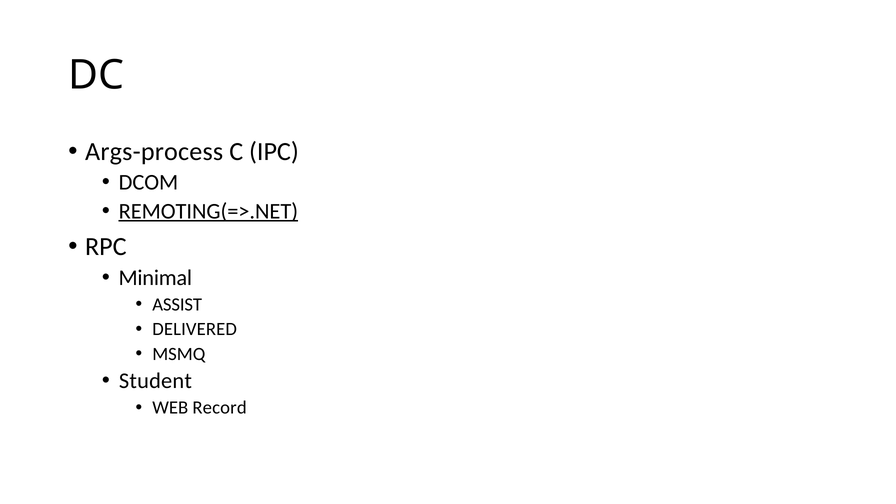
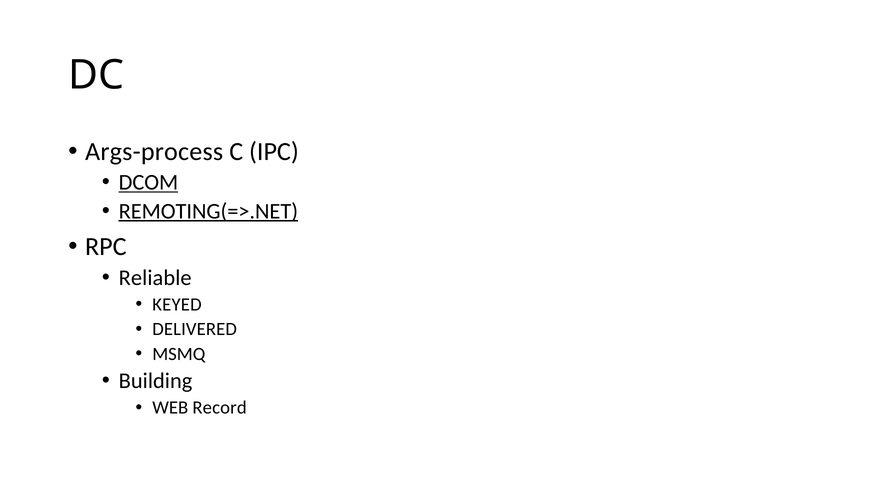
DCOM underline: none -> present (148, 182)
Minimal: Minimal -> Reliable (155, 278)
ASSIST: ASSIST -> KEYED (177, 304)
Student: Student -> Building (156, 381)
